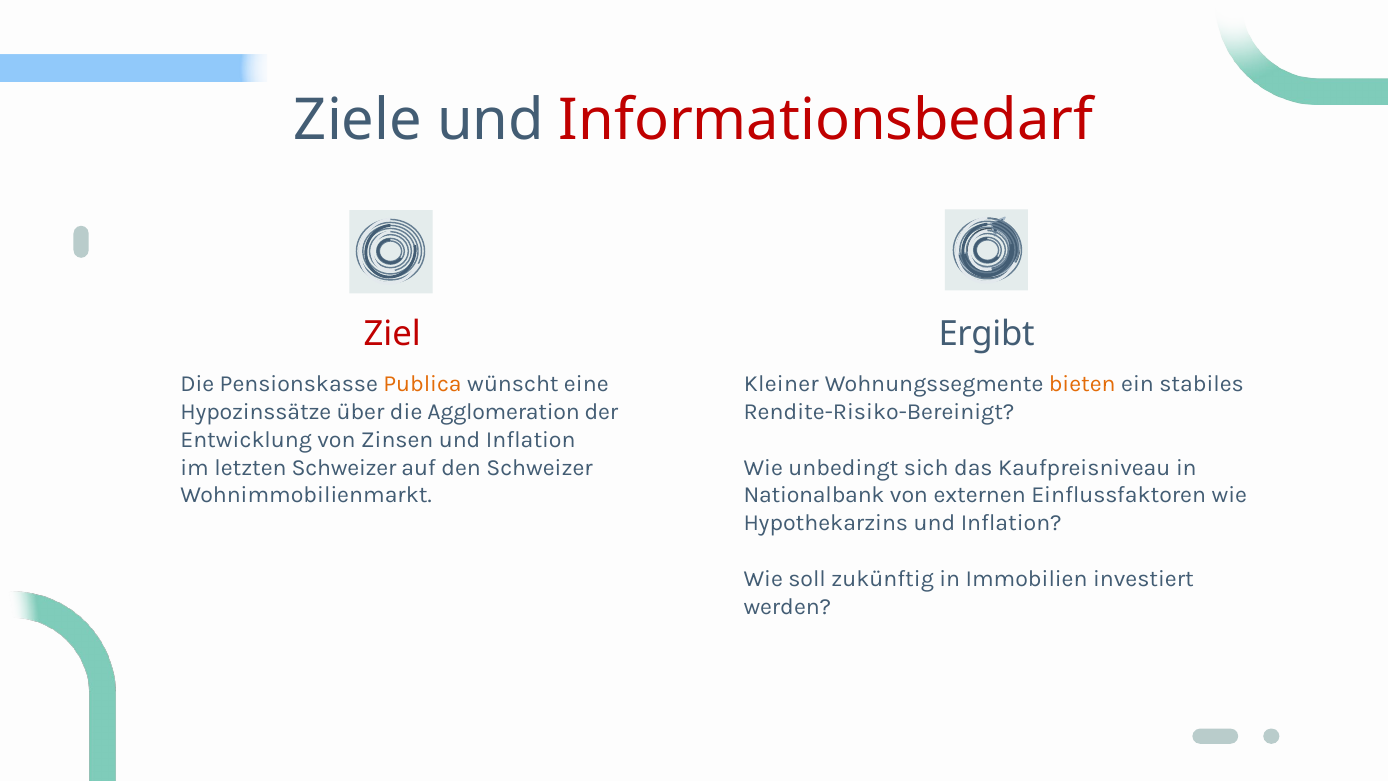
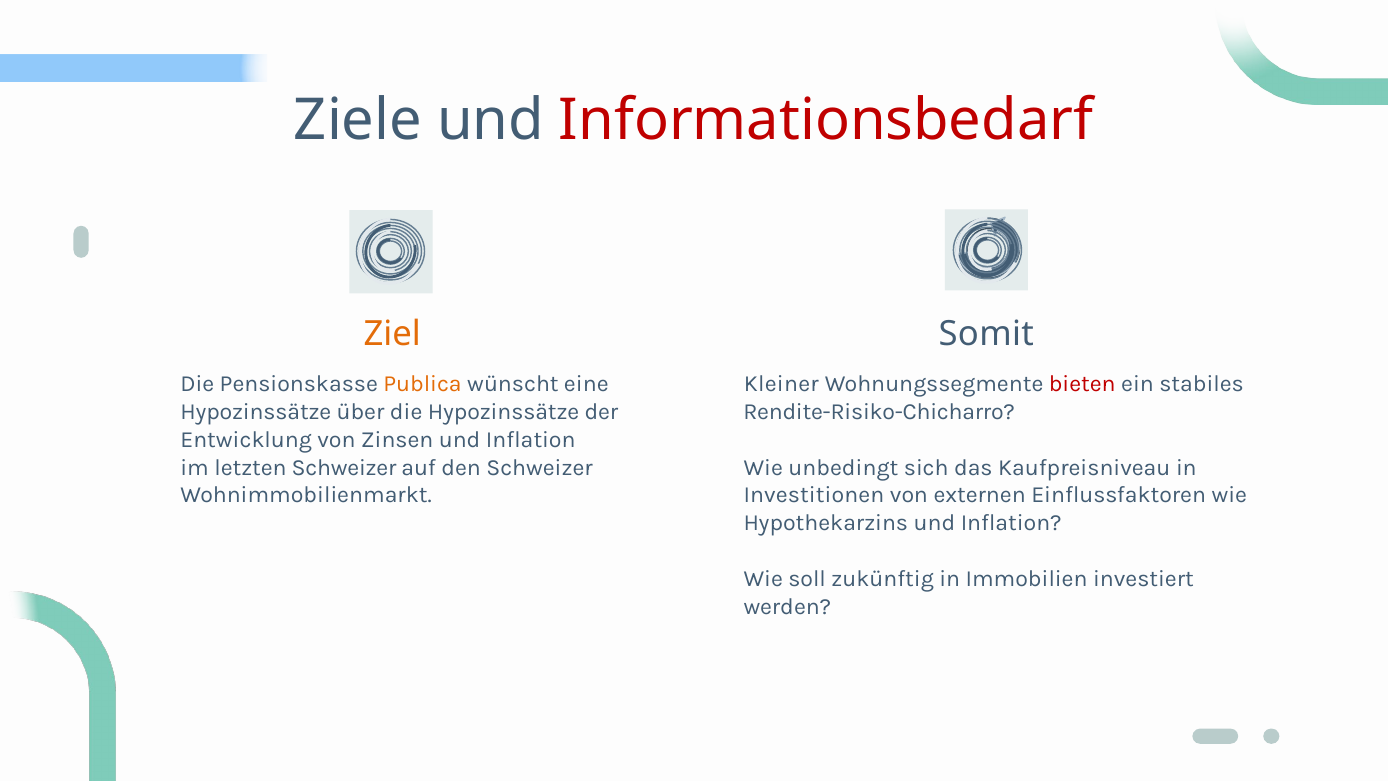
Ziel colour: red -> orange (392, 334)
Ergibt: Ergibt -> Somit (986, 334)
bieten colour: orange -> red (1082, 384)
die Agglomeration: Agglomeration -> Hypozinssätze (504, 412)
Rendite-Risiko-Bereinigt: Rendite-Risiko-Bereinigt -> Rendite-Risiko-Chicharro (879, 412)
Nationalbank: Nationalbank -> Investitionen (814, 495)
